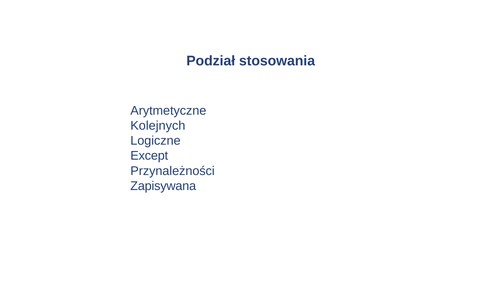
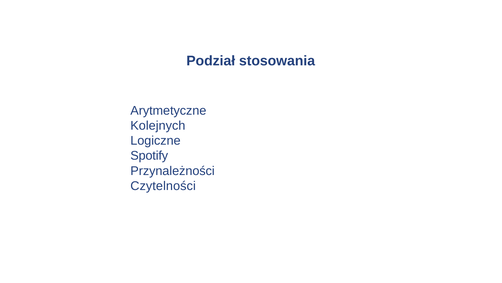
Except: Except -> Spotify (149, 155)
Zapisywana: Zapisywana -> Czytelności (163, 186)
